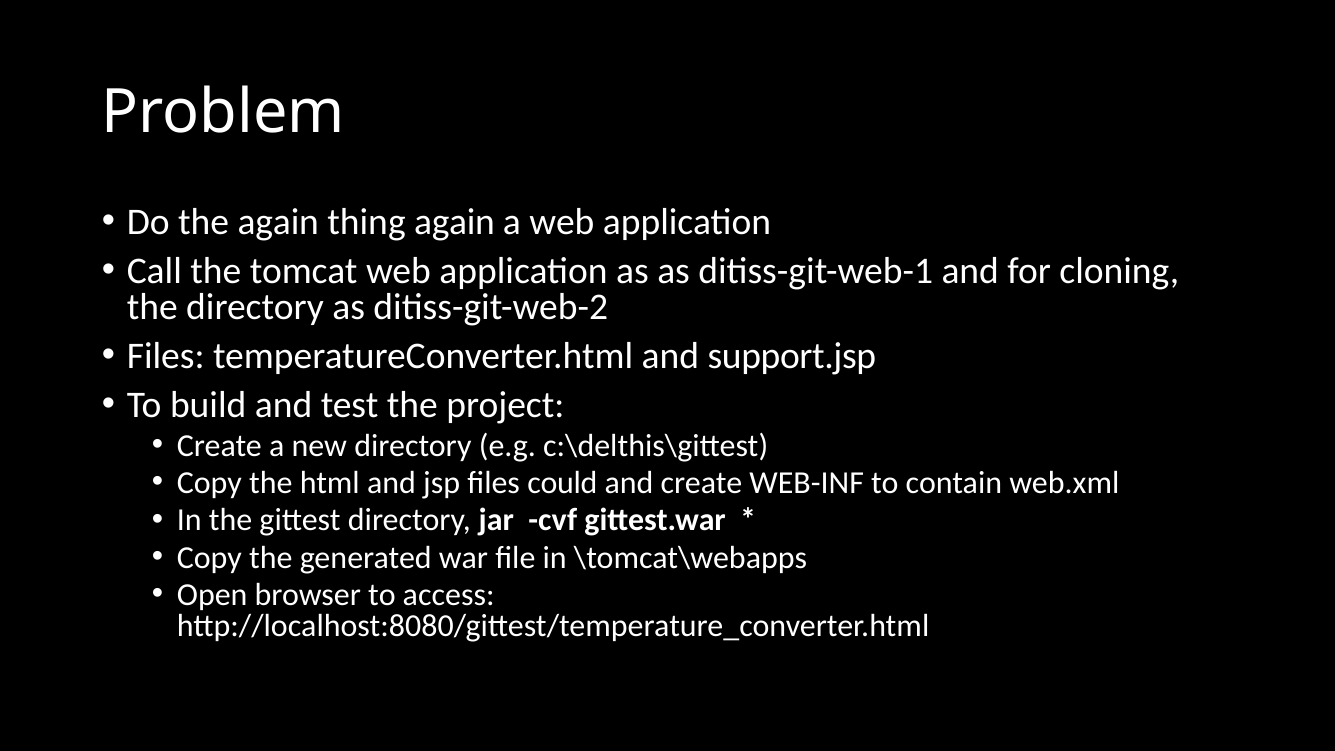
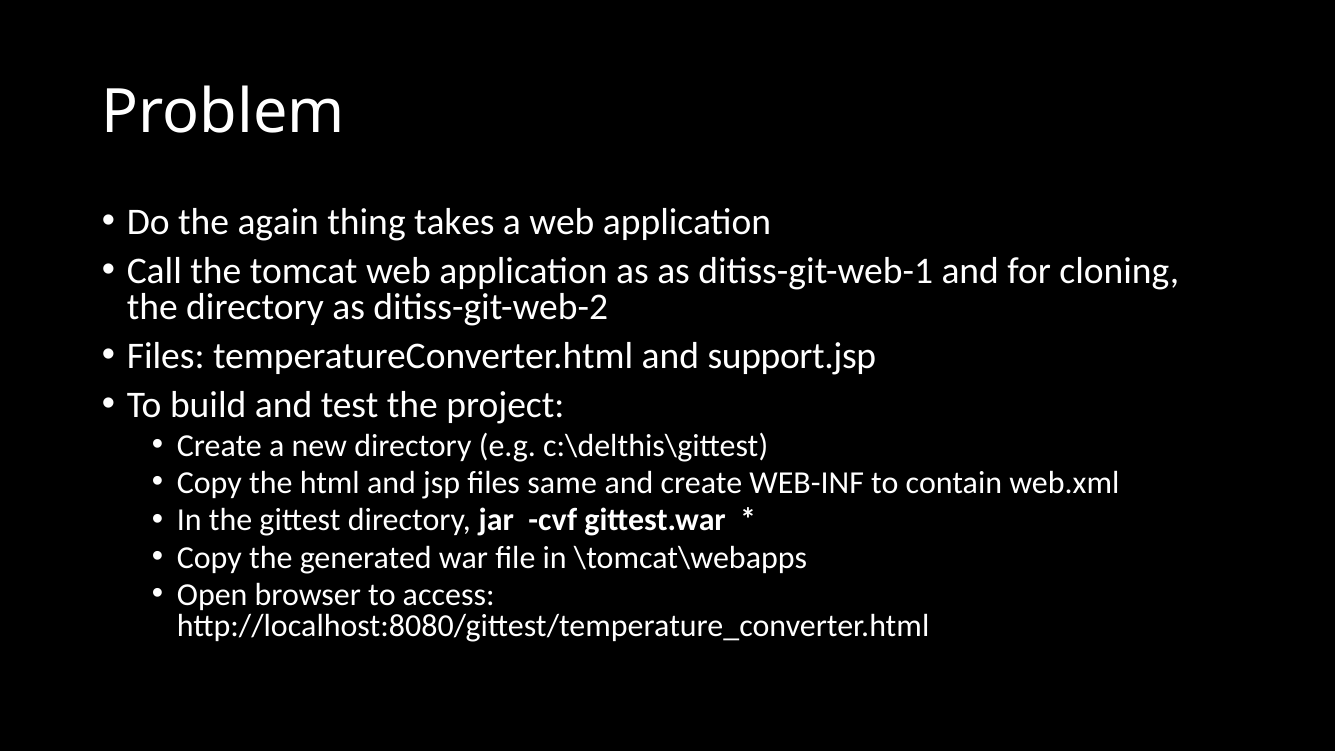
thing again: again -> takes (454, 222)
could: could -> same (562, 483)
